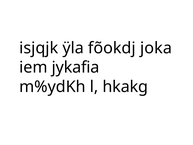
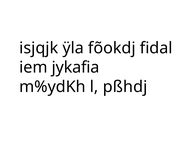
joka: joka -> fidal (156, 48)
hkakg: hkakg -> pßhdj (125, 87)
